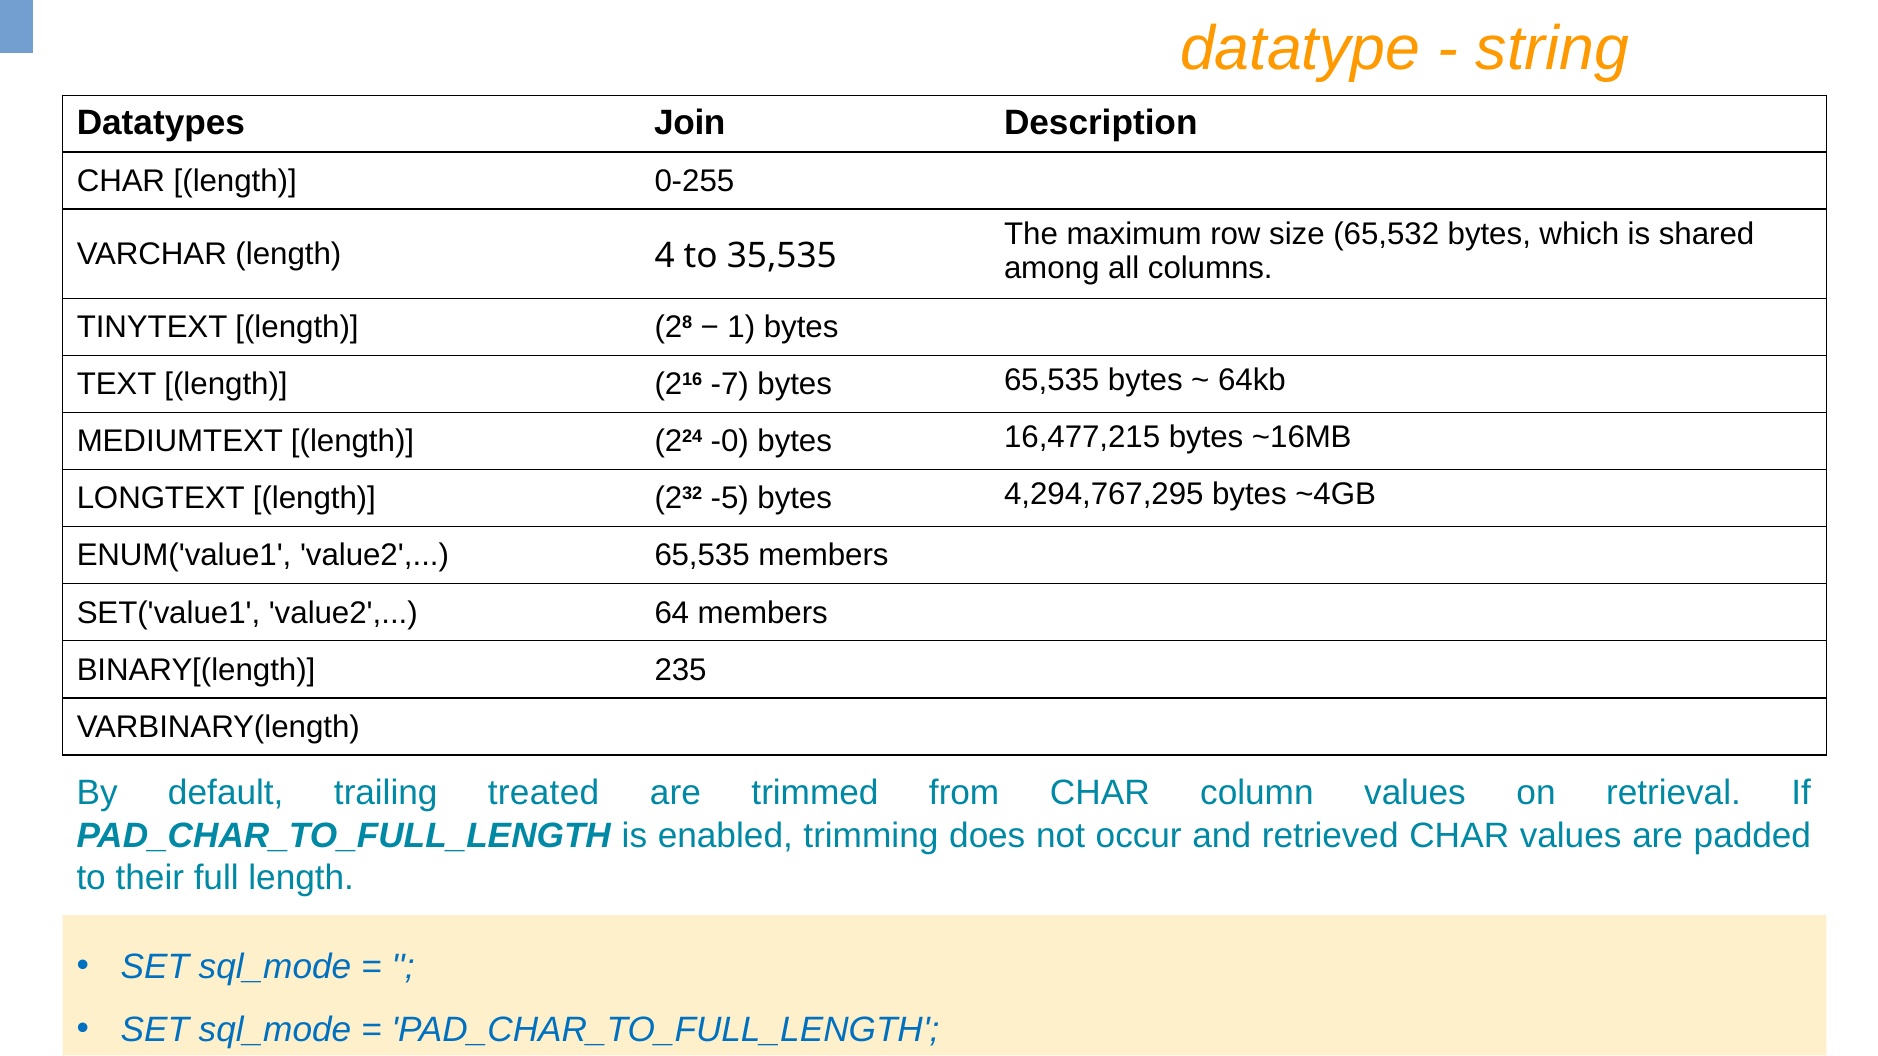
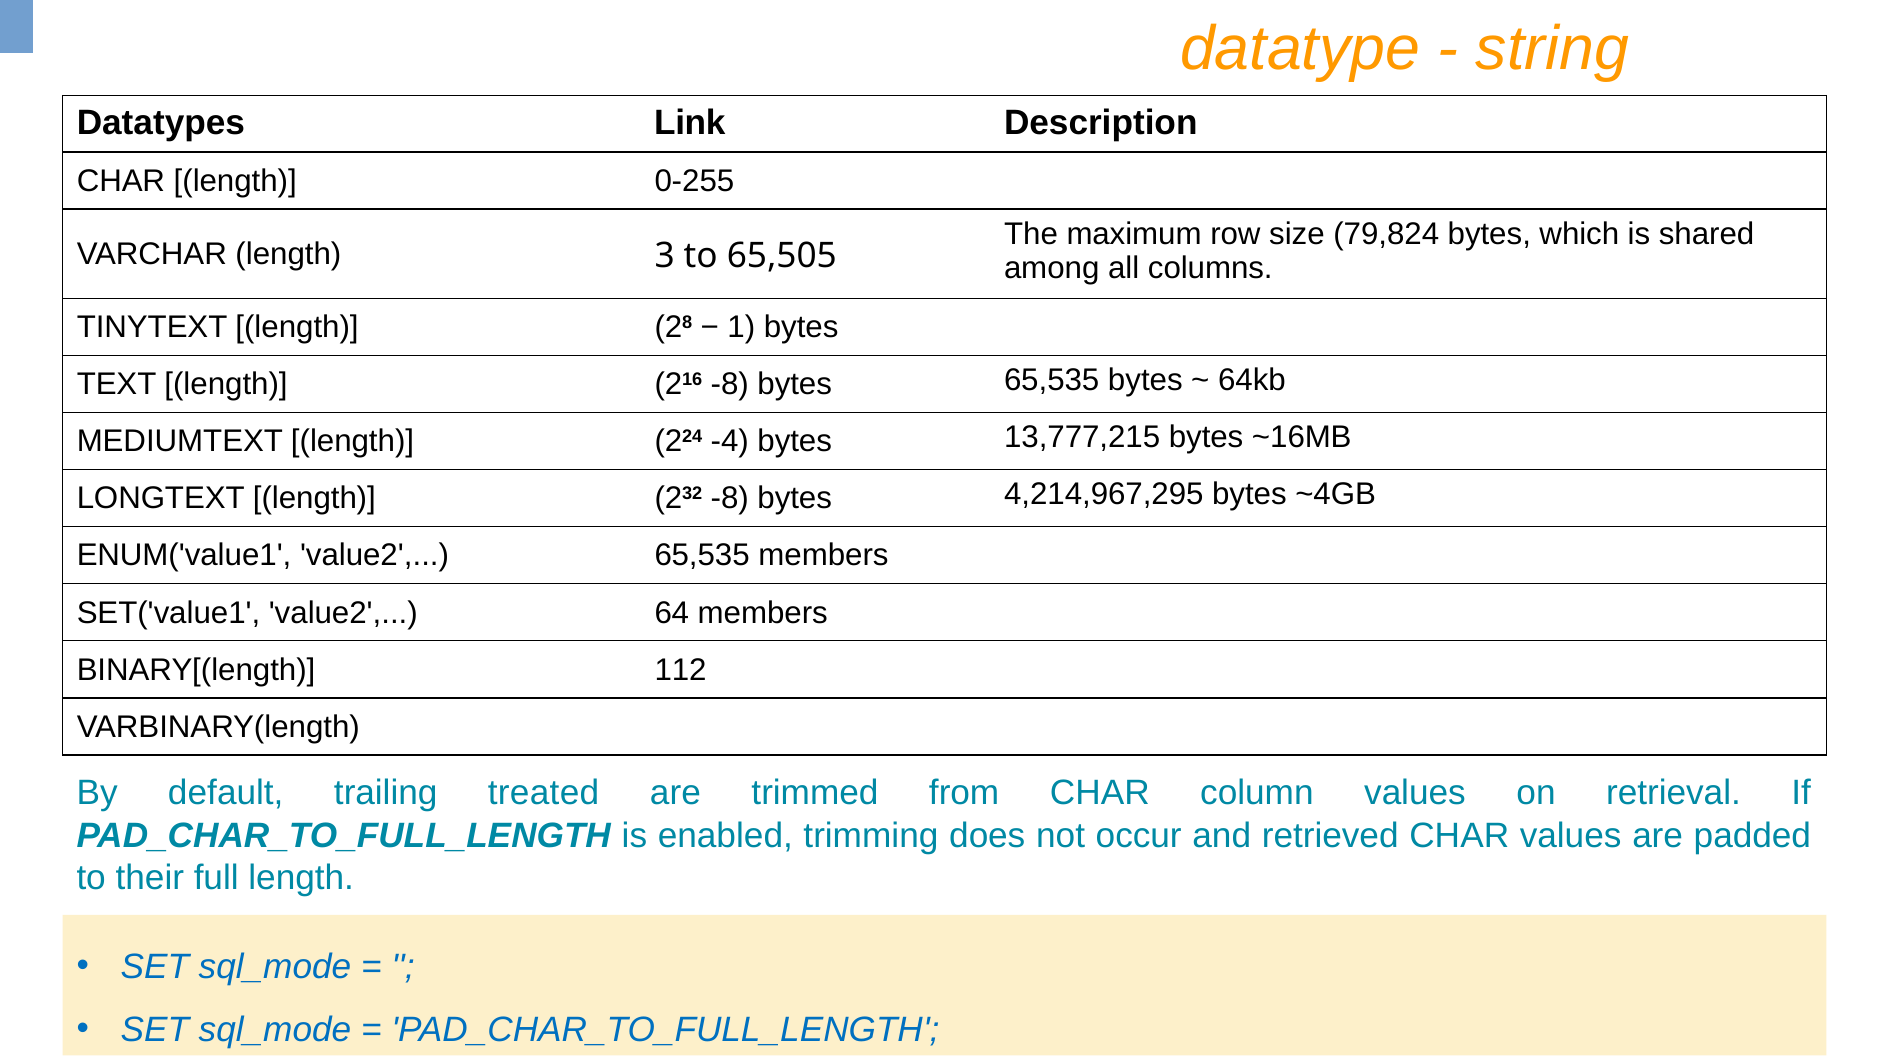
Join: Join -> Link (690, 123)
65,532: 65,532 -> 79,824 (1386, 234)
4: 4 -> 3 (665, 256)
35,535: 35,535 -> 65,505 (782, 256)
216 -7: -7 -> -8 (730, 384)
-0: -0 -> -4 (730, 442)
16,477,215: 16,477,215 -> 13,777,215 (1082, 437)
232 -5: -5 -> -8 (730, 499)
4,294,767,295: 4,294,767,295 -> 4,214,967,295 (1104, 495)
235: 235 -> 112 (680, 670)
